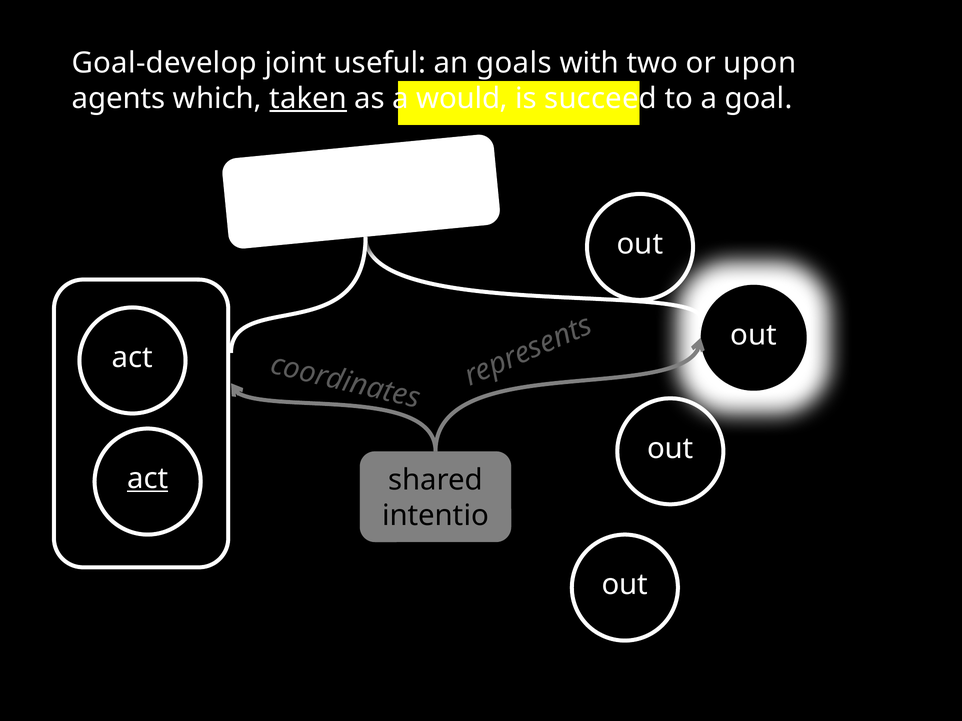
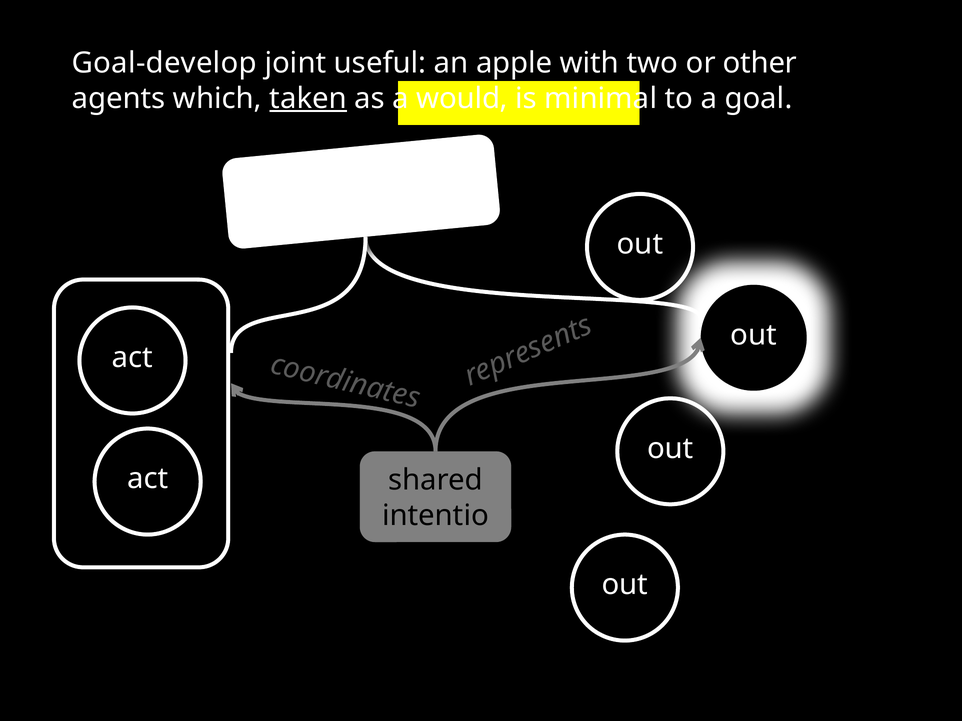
goals: goals -> apple (514, 63)
upon: upon -> other (760, 63)
succeed: succeed -> minimal (601, 99)
act underline: present -> none (148, 479)
